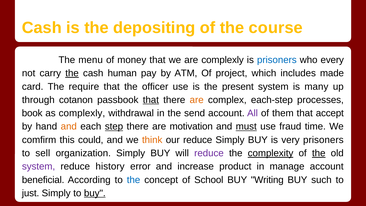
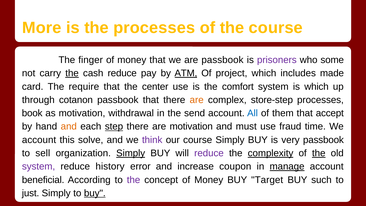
Cash: Cash -> More (42, 28)
the depositing: depositing -> processes (154, 28)
menu: menu -> finger (91, 60)
are complexly: complexly -> passbook (222, 60)
prisoners colour: blue -> purple (277, 60)
every: every -> some (332, 60)
cash human: human -> reduce (122, 73)
ATM underline: none -> present (186, 73)
officer: officer -> center (155, 87)
present: present -> comfort (238, 87)
is many: many -> which (317, 87)
that underline: present -> none (151, 100)
each-step: each-step -> store-step (272, 100)
as complexly: complexly -> motivation (82, 113)
All colour: purple -> blue (253, 113)
must underline: present -> none (246, 126)
comfirm: comfirm -> account (39, 140)
could: could -> solve (91, 140)
think colour: orange -> purple (152, 140)
our reduce: reduce -> course (198, 140)
very prisoners: prisoners -> passbook (323, 140)
Simply underline: none -> present (131, 153)
product: product -> coupon (235, 166)
manage underline: none -> present (287, 166)
the colour: blue -> purple (134, 180)
concept of School: School -> Money (209, 180)
Writing: Writing -> Target (267, 180)
